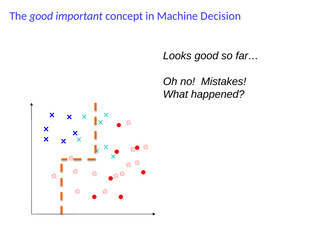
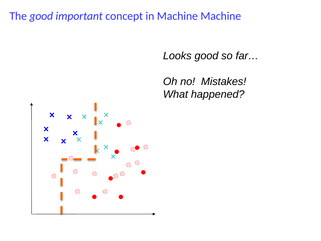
Machine Decision: Decision -> Machine (221, 16)
